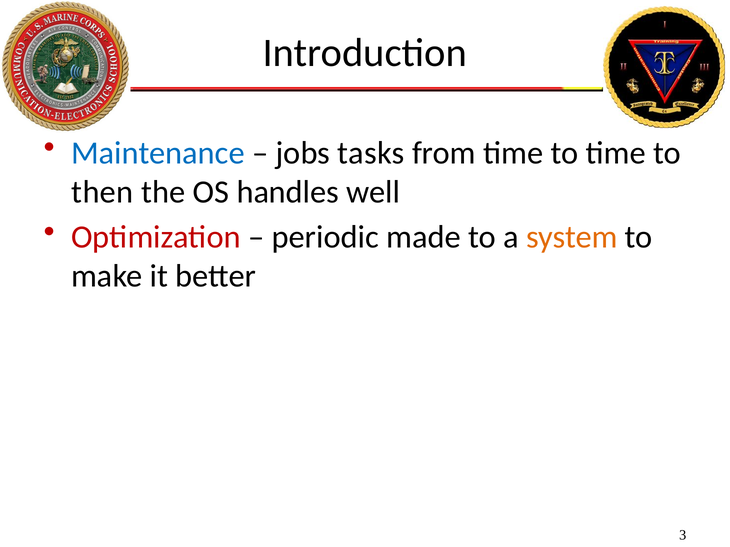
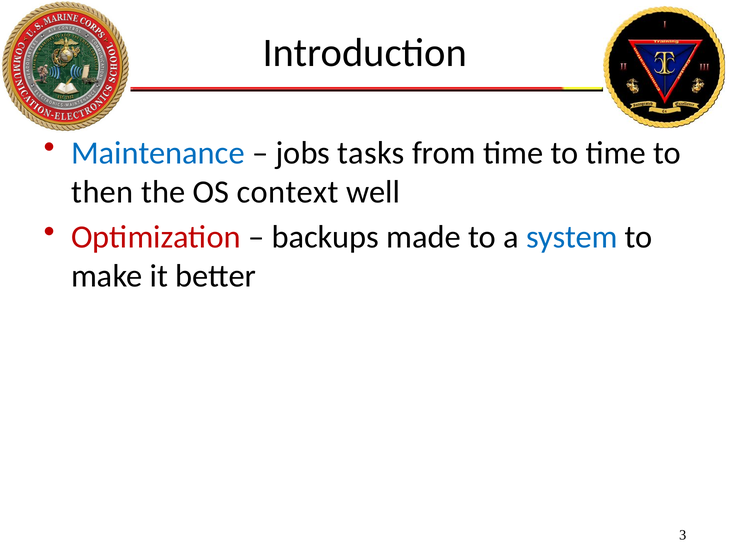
handles: handles -> context (288, 192)
periodic: periodic -> backups (325, 237)
system colour: orange -> blue (572, 237)
